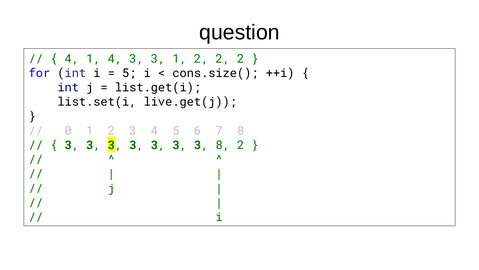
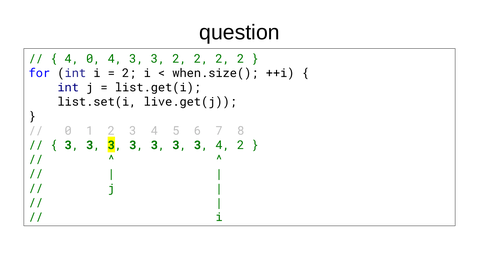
4 1: 1 -> 0 (93, 59)
3 1: 1 -> 2 (180, 59)
5: 5 -> 2 (129, 73)
cons.size(: cons.size( -> when.size( (215, 73)
3 3 8: 8 -> 4 (223, 145)
